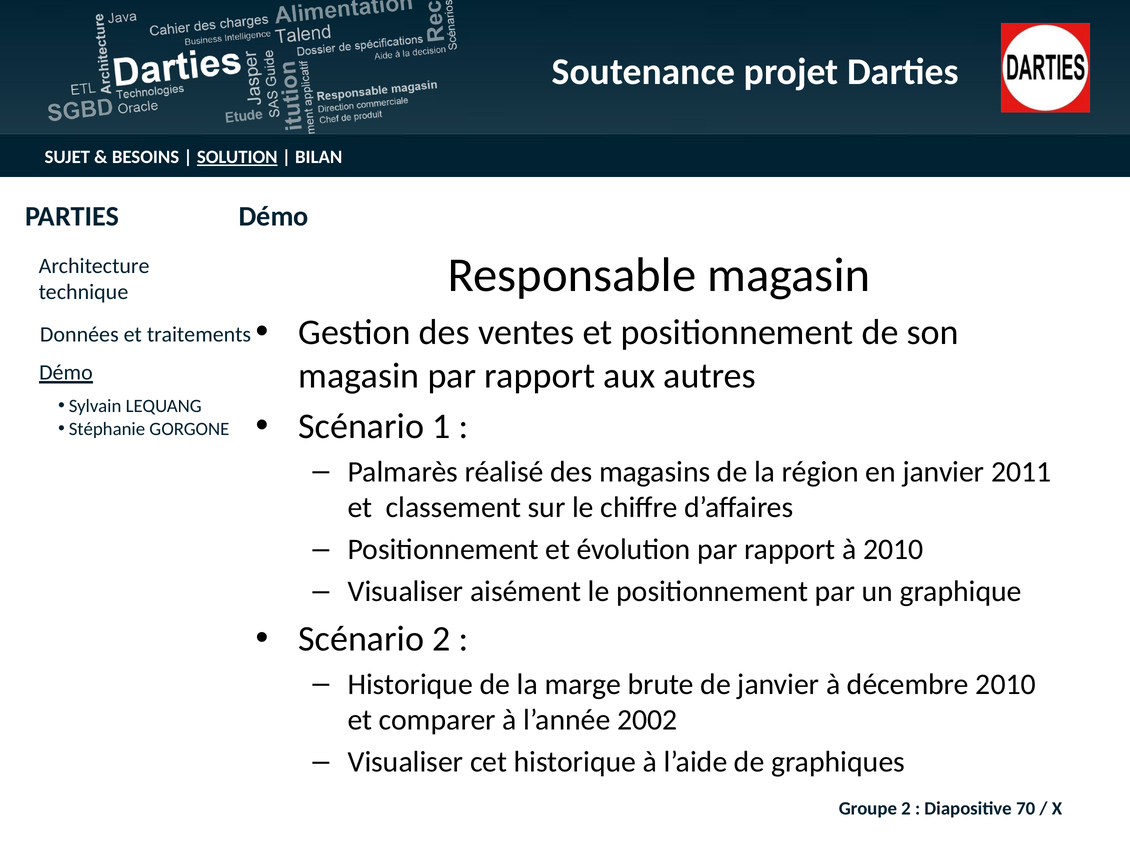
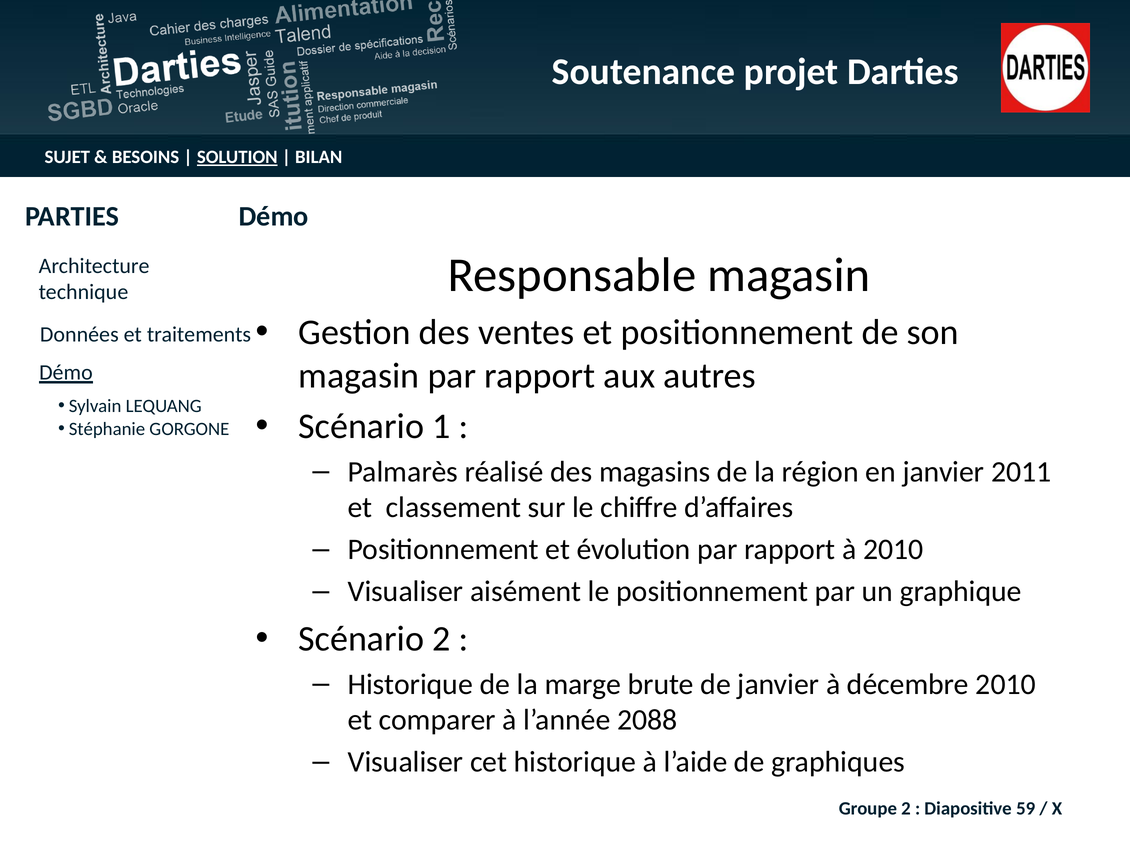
2002: 2002 -> 2088 (647, 721)
70: 70 -> 59 (1026, 809)
